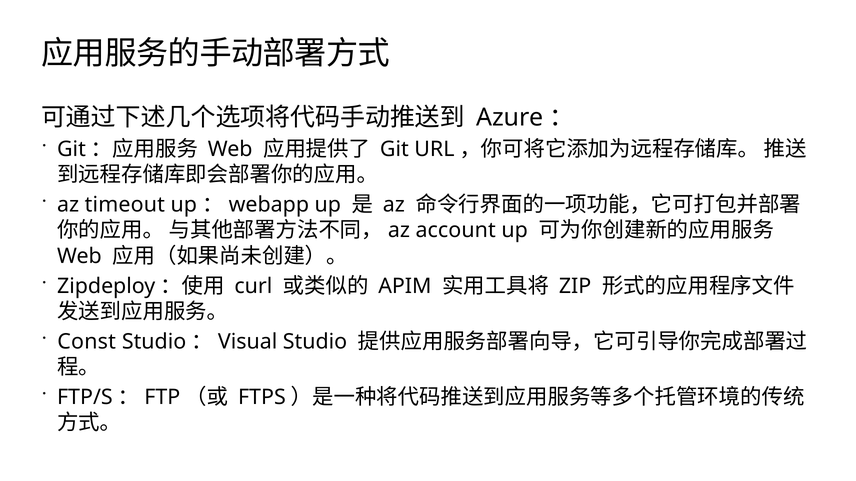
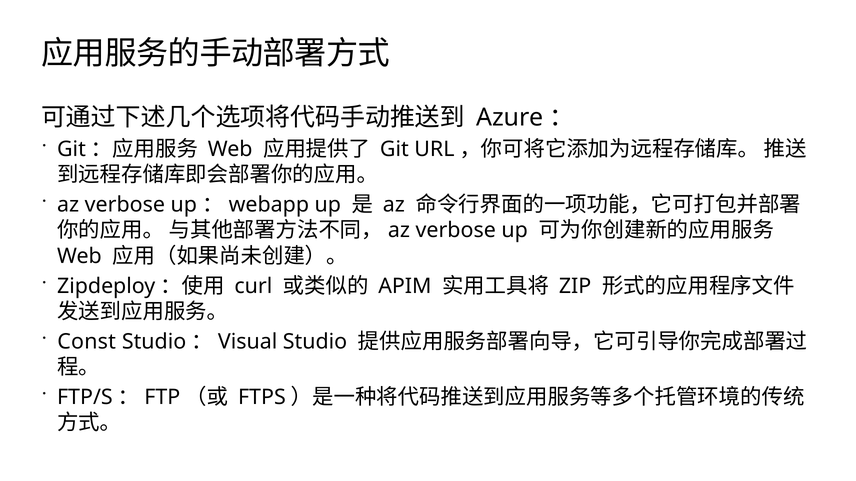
timeout: timeout -> verbose (125, 205)
account: account -> verbose (456, 231)
